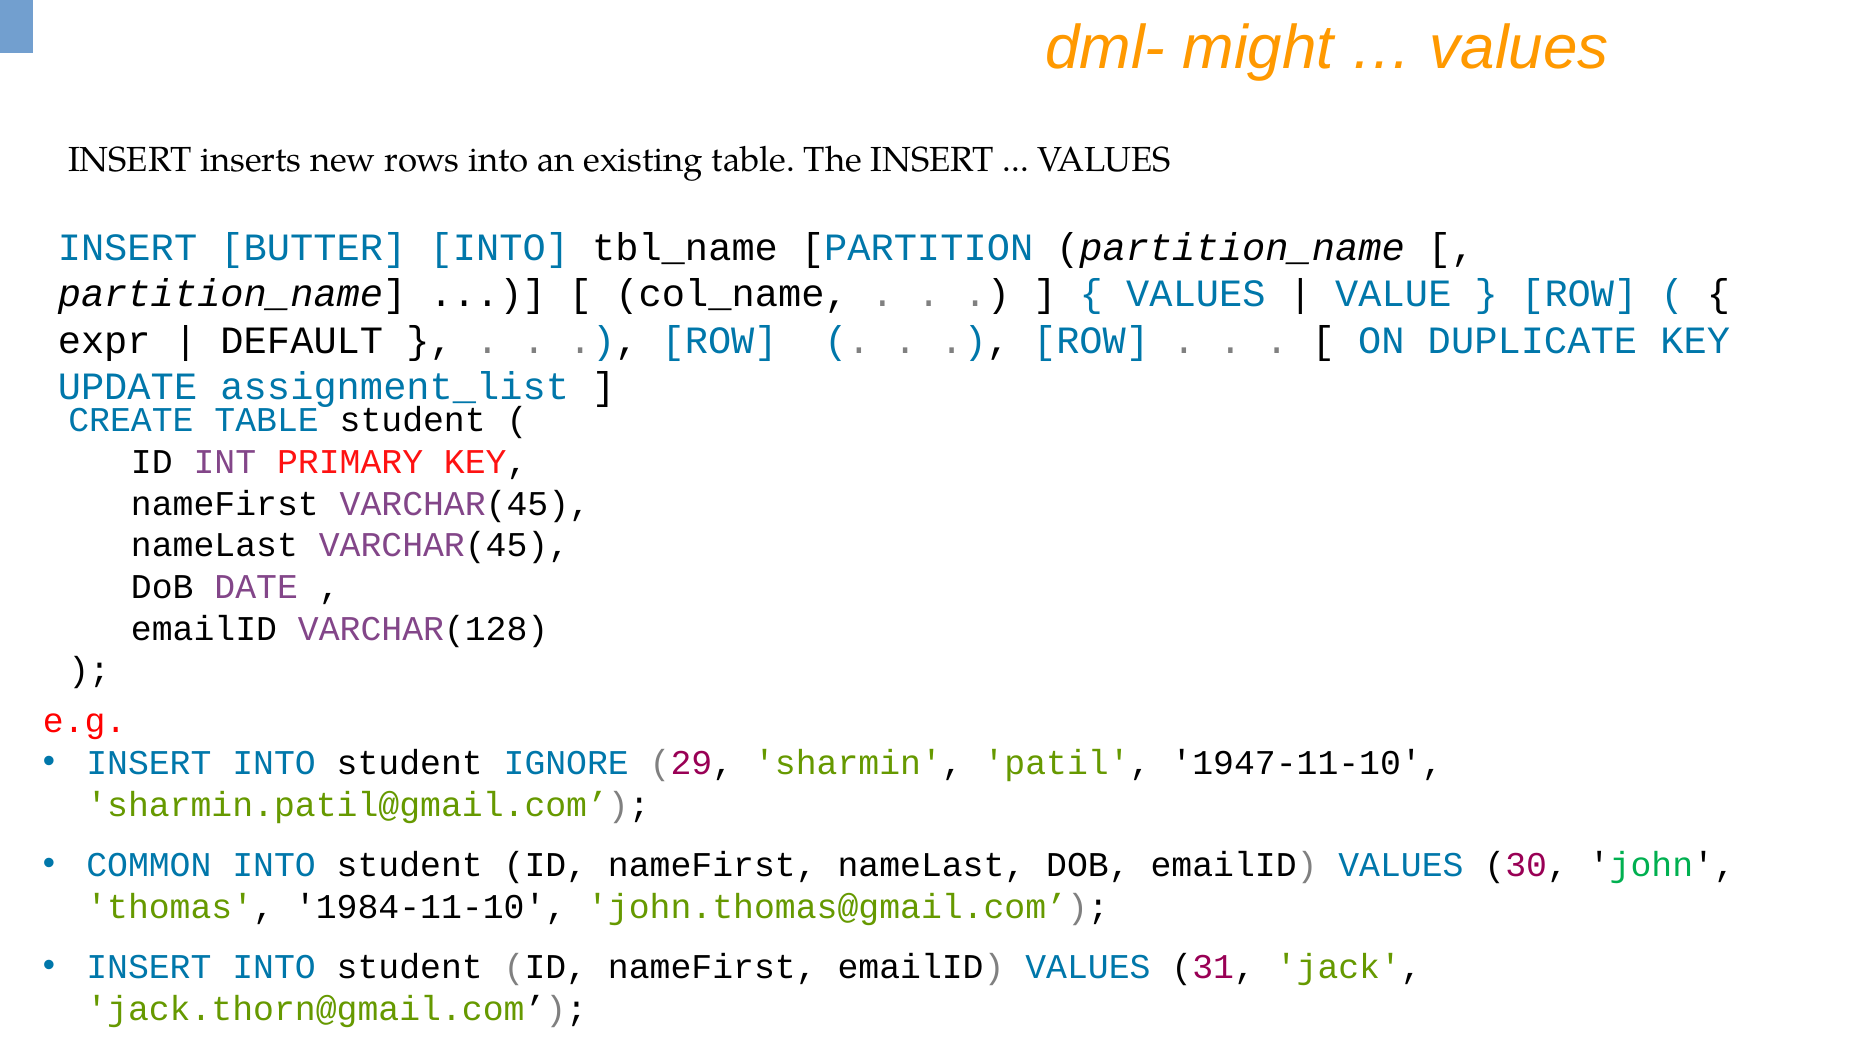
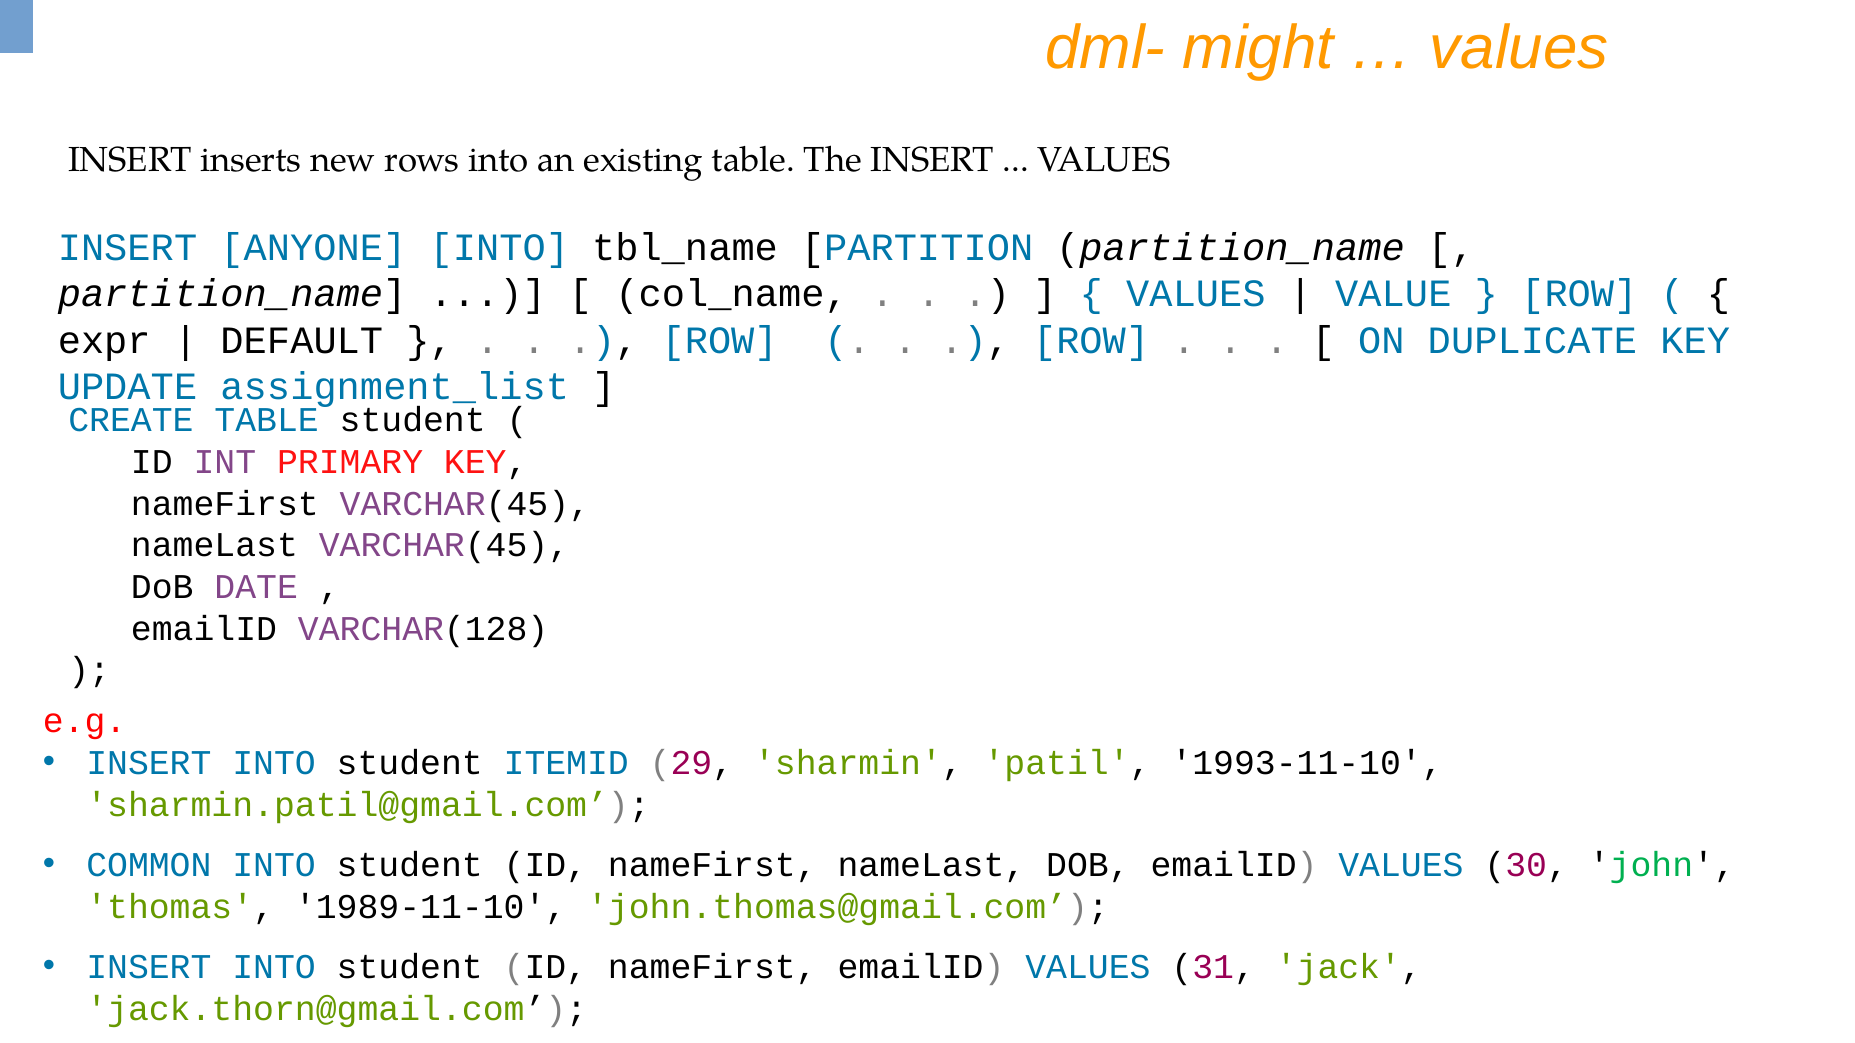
BUTTER: BUTTER -> ANYONE (313, 248)
IGNORE: IGNORE -> ITEMID (566, 763)
1947-11-10: 1947-11-10 -> 1993-11-10 (1307, 763)
1984-11-10: 1984-11-10 -> 1989-11-10 (431, 907)
